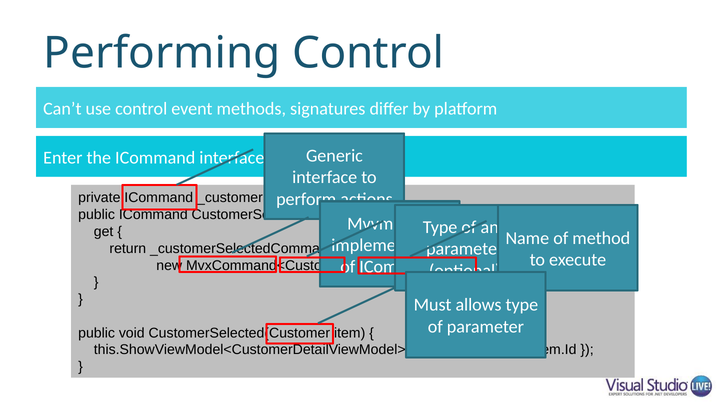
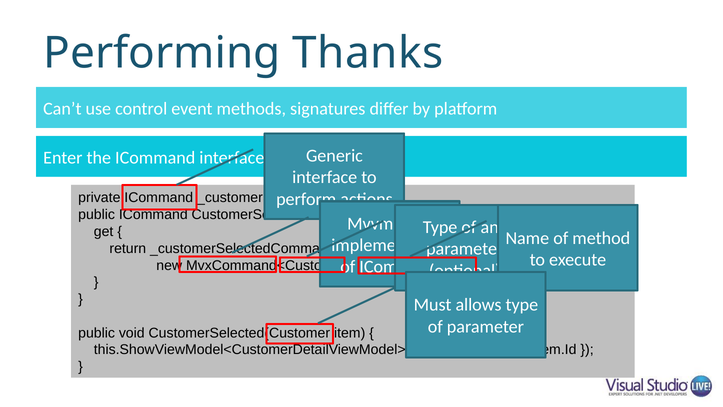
Performing Control: Control -> Thanks (368, 53)
